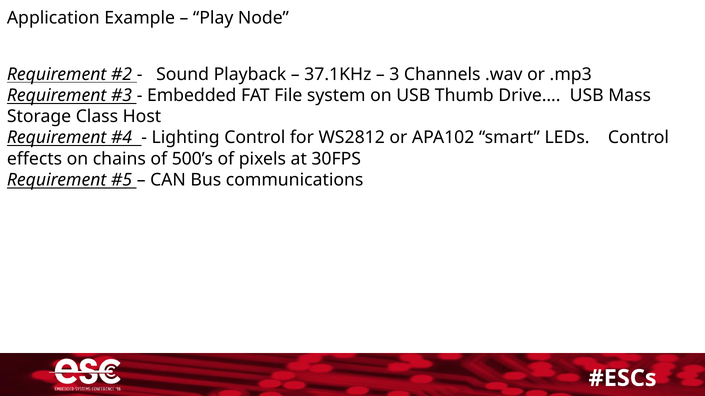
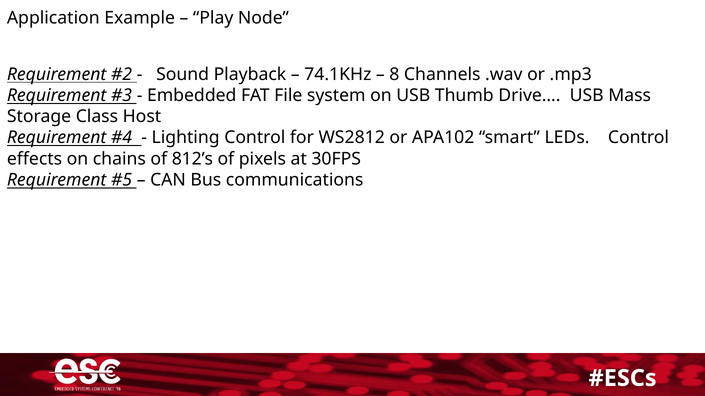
37.1KHz: 37.1KHz -> 74.1KHz (338, 74)
3: 3 -> 8 (394, 74)
500’s: 500’s -> 812’s (192, 159)
